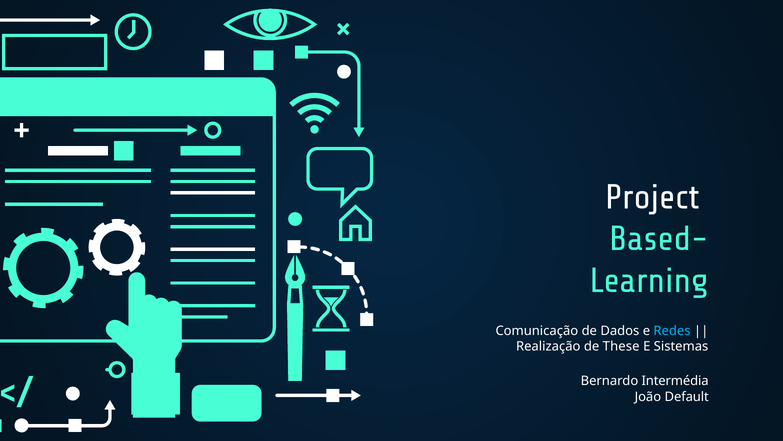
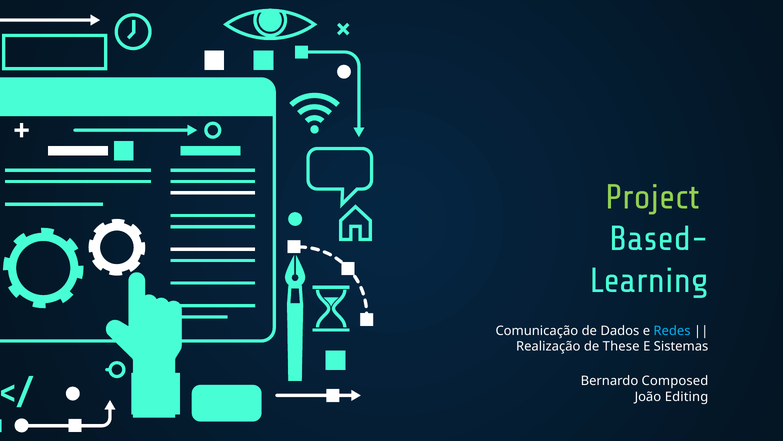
Project colour: white -> light green (652, 197)
Intermédia: Intermédia -> Composed (675, 381)
Default: Default -> Editing (687, 396)
